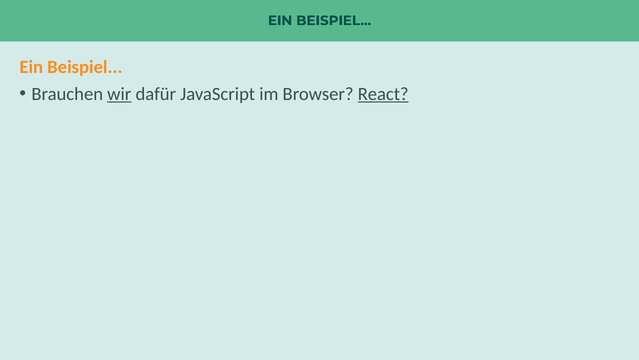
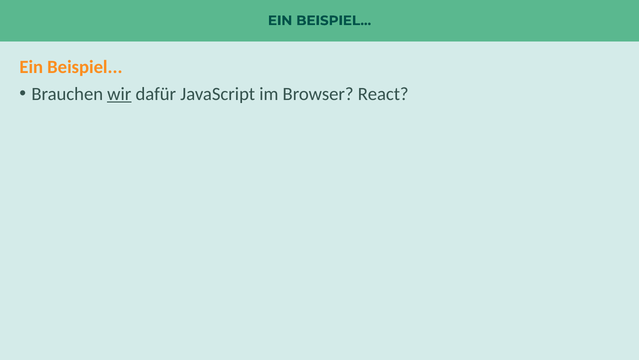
React underline: present -> none (383, 94)
